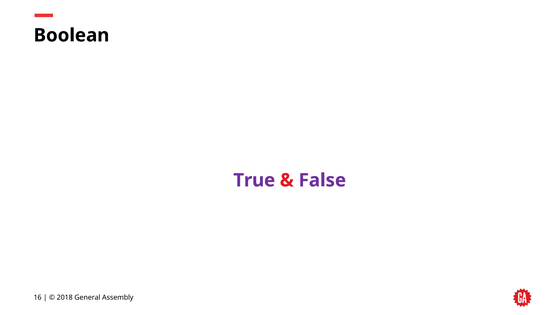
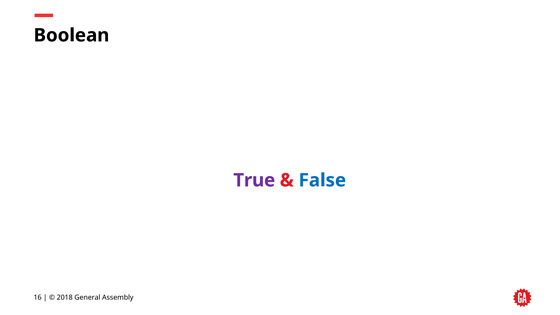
False colour: purple -> blue (322, 180)
